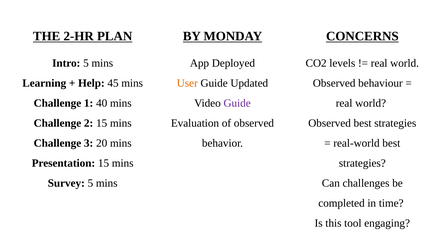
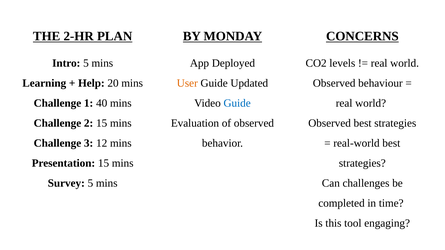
45: 45 -> 20 (113, 83)
Guide colour: purple -> blue (237, 103)
20: 20 -> 12 (102, 143)
